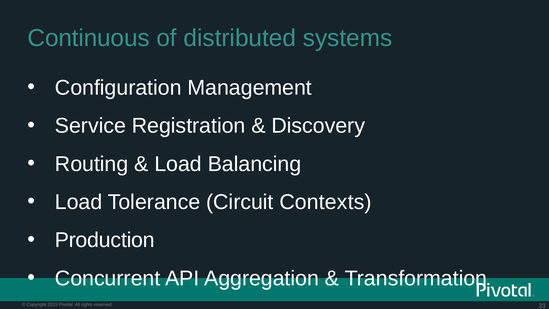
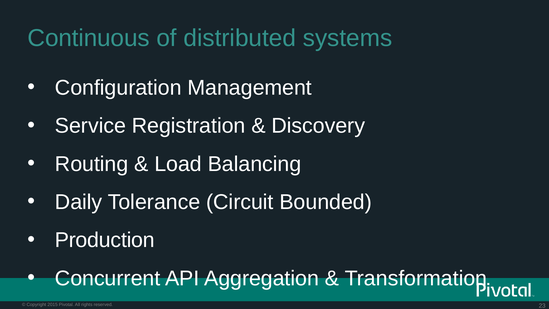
Load: Load -> Daily (79, 202)
Contexts: Contexts -> Bounded (326, 202)
